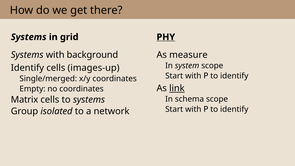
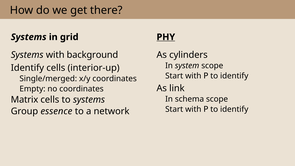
measure: measure -> cylinders (188, 55)
images-up: images-up -> interior-up (94, 68)
link underline: present -> none (177, 88)
isolated: isolated -> essence (56, 111)
